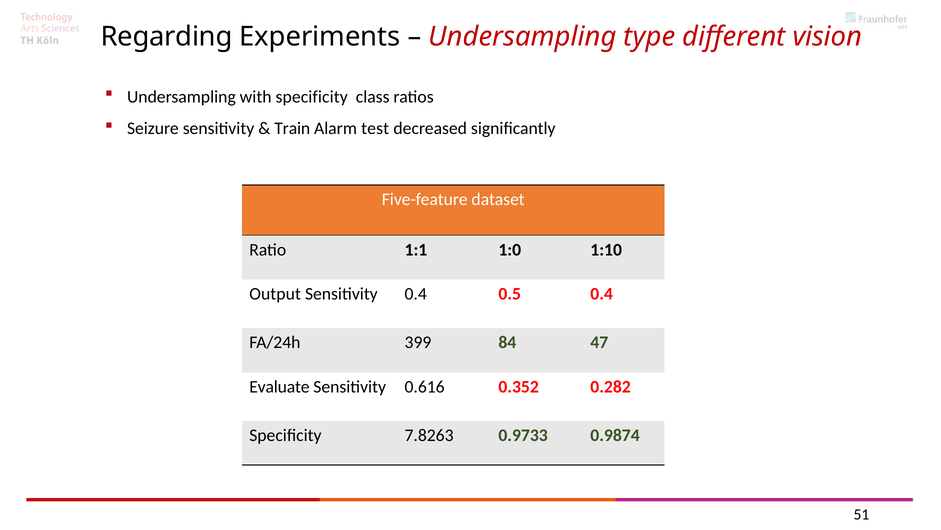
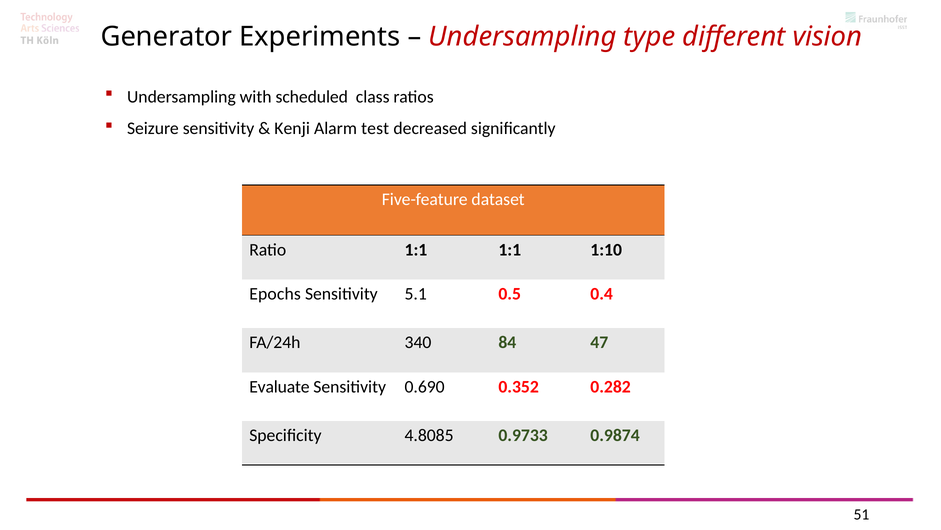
Regarding: Regarding -> Generator (166, 37)
with specificity: specificity -> scheduled (312, 97)
Train: Train -> Kenji (292, 128)
1:1 1:0: 1:0 -> 1:1 (510, 249)
Output: Output -> Epochs (275, 294)
Sensitivity 0.4: 0.4 -> 5.1 (416, 294)
399: 399 -> 340 (418, 342)
0.616: 0.616 -> 0.690 (425, 386)
7.8263: 7.8263 -> 4.8085 (429, 435)
